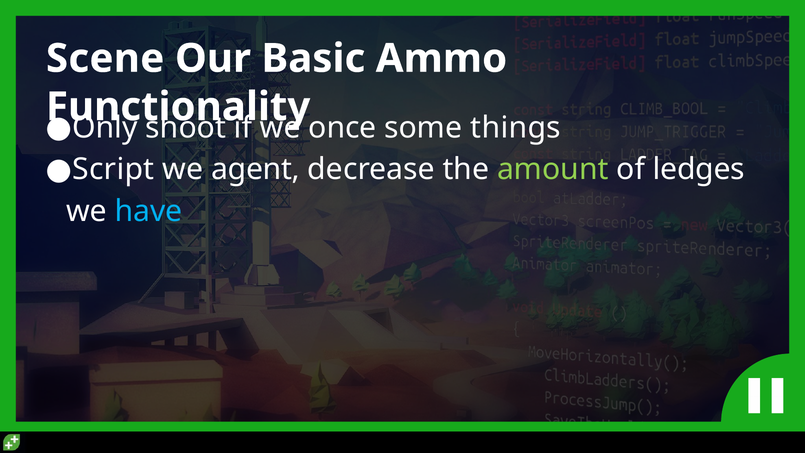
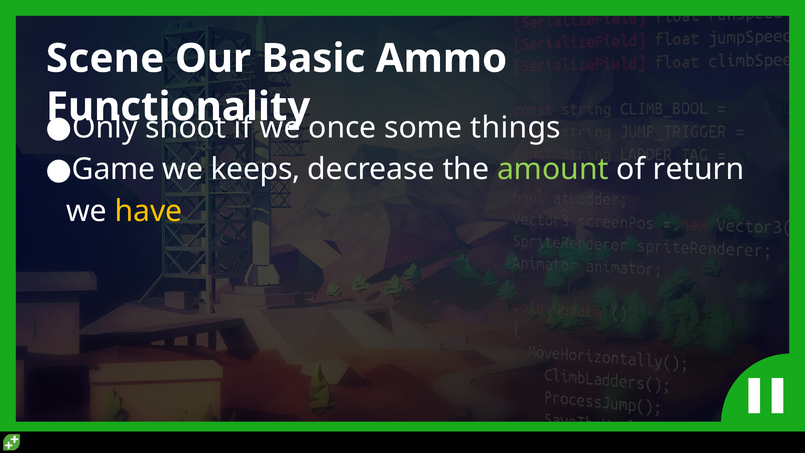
Script: Script -> Game (114, 169)
agent: agent -> keeps (255, 169)
ledges: ledges -> return (699, 169)
have colour: light blue -> yellow (149, 211)
